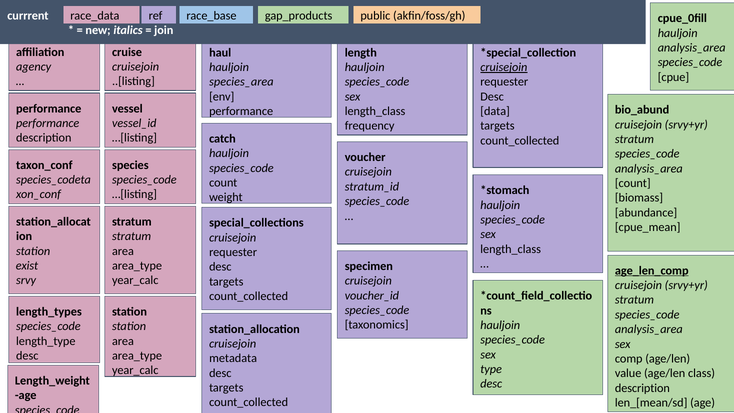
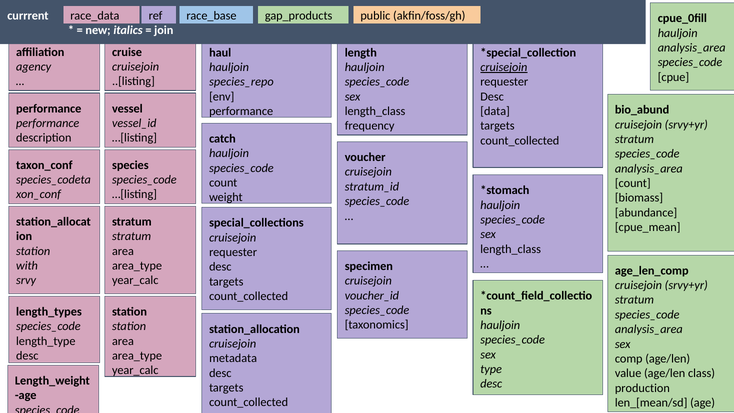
species_area: species_area -> species_repo (241, 82)
exist: exist -> with (27, 266)
age_len_comp underline: present -> none (652, 270)
description: description -> production (642, 388)
